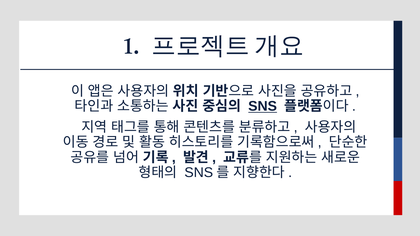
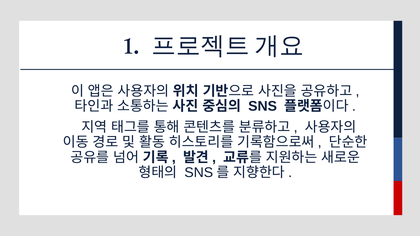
SNS underline: present -> none (263, 106)
